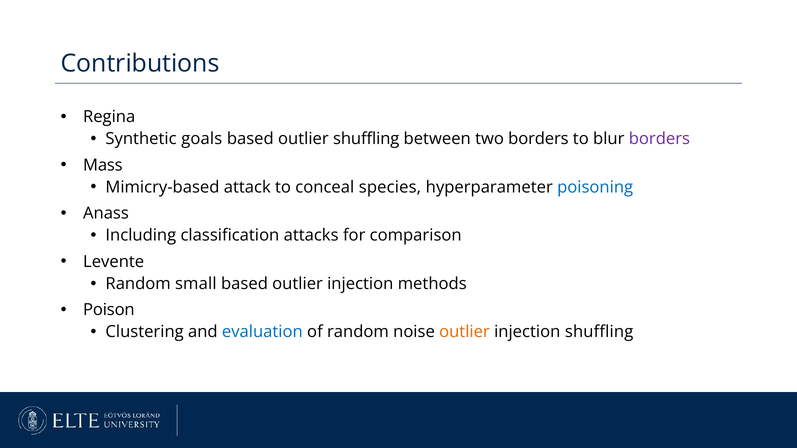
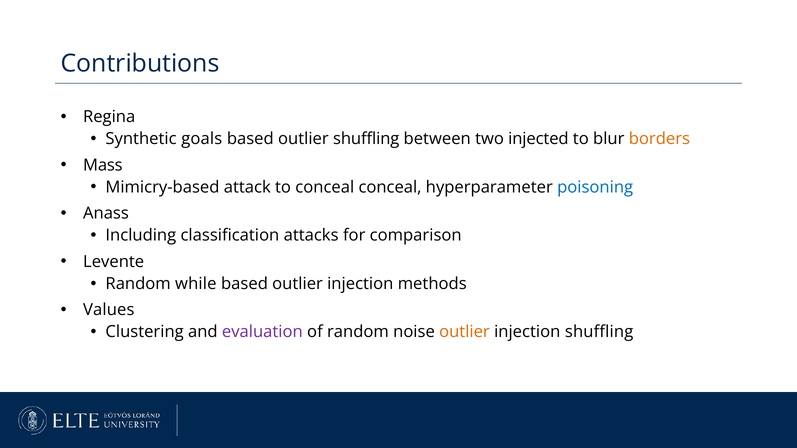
two borders: borders -> injected (538, 139)
borders colour: purple -> orange (659, 139)
conceal species: species -> conceal (390, 187)
small: small -> while (196, 284)
Poison: Poison -> Values (109, 310)
evaluation colour: blue -> purple (262, 332)
